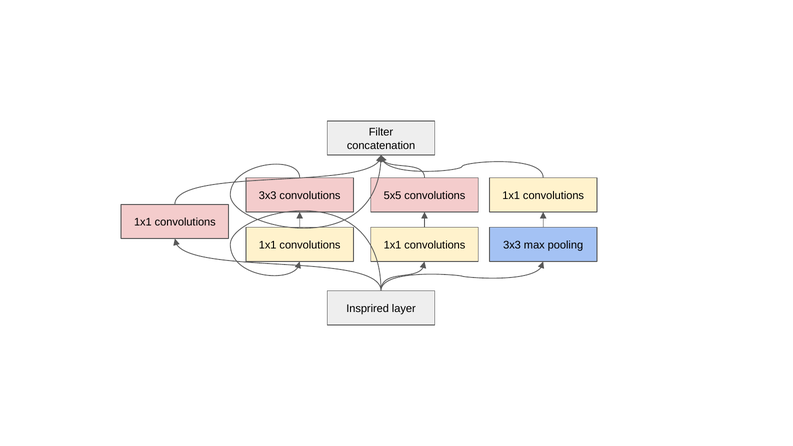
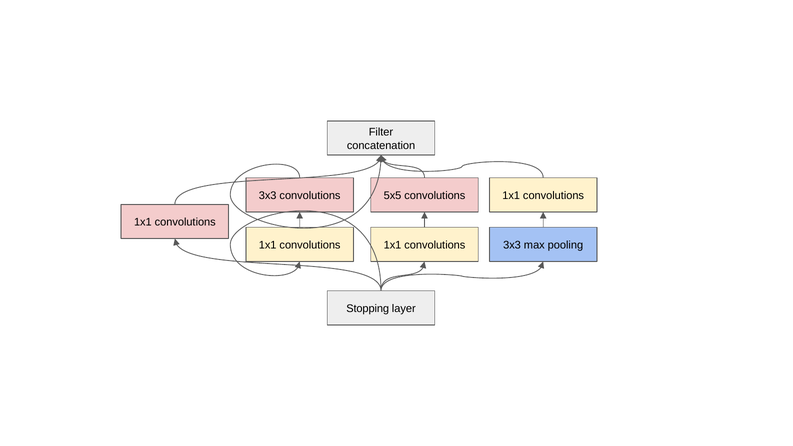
Insprired: Insprired -> Stopping (368, 309)
